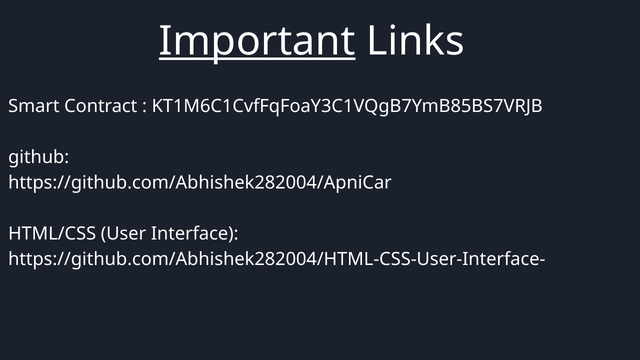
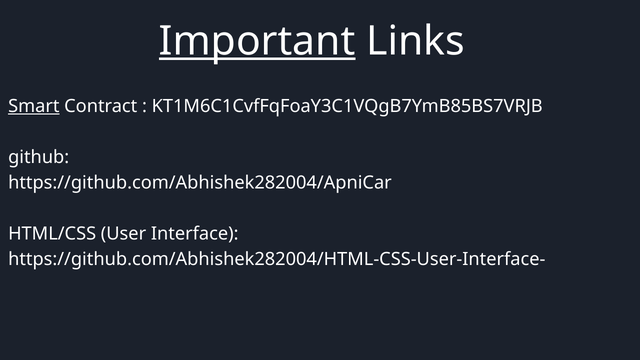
Smart underline: none -> present (34, 106)
